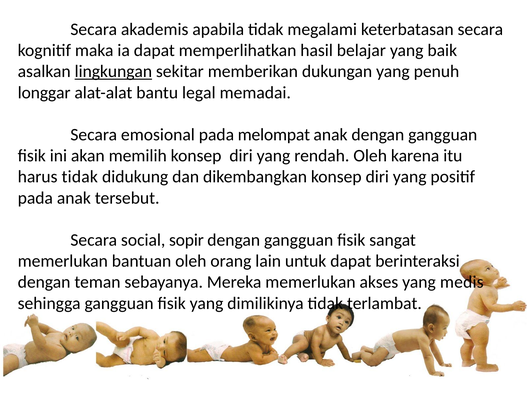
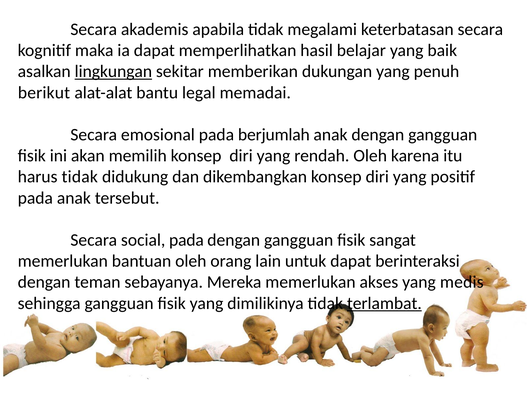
longgar: longgar -> berikut (44, 93)
melompat: melompat -> berjumlah (274, 135)
social sopir: sopir -> pada (186, 240)
terlambat underline: none -> present (384, 303)
